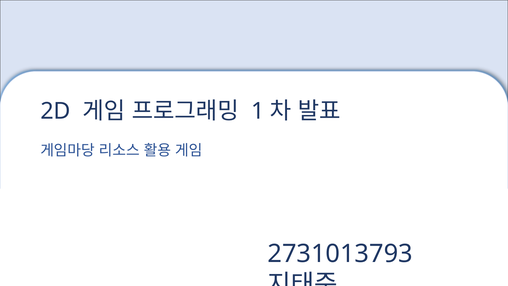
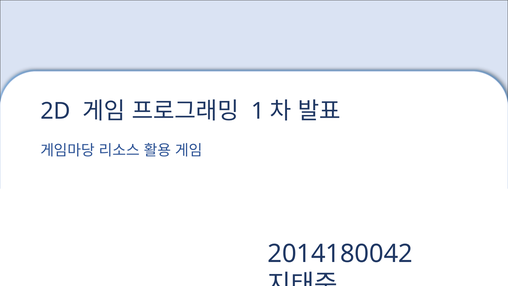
2731013793: 2731013793 -> 2014180042 (340, 254)
